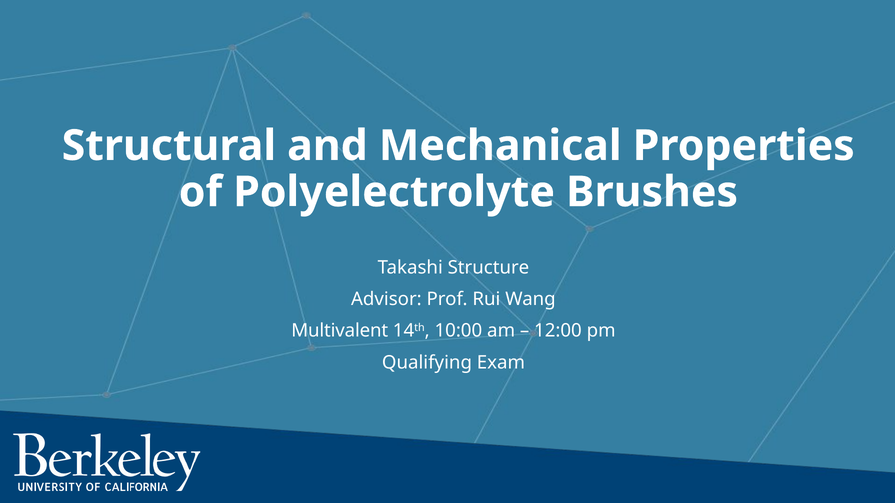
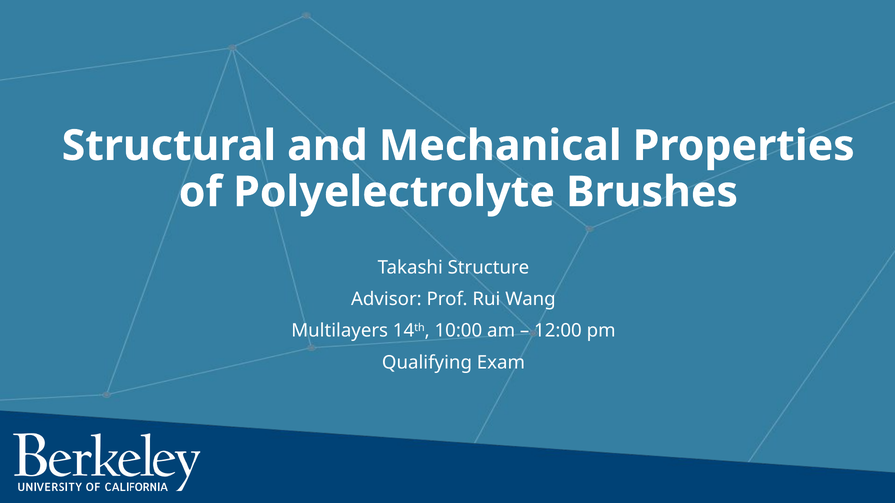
Multivalent: Multivalent -> Multilayers (340, 331)
